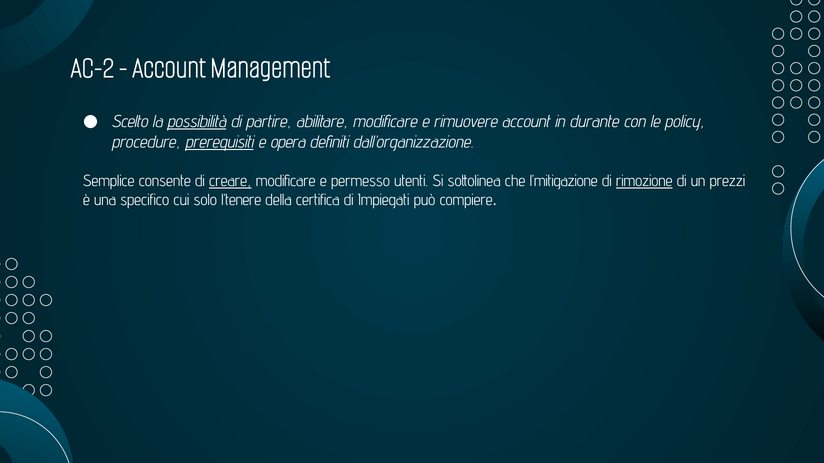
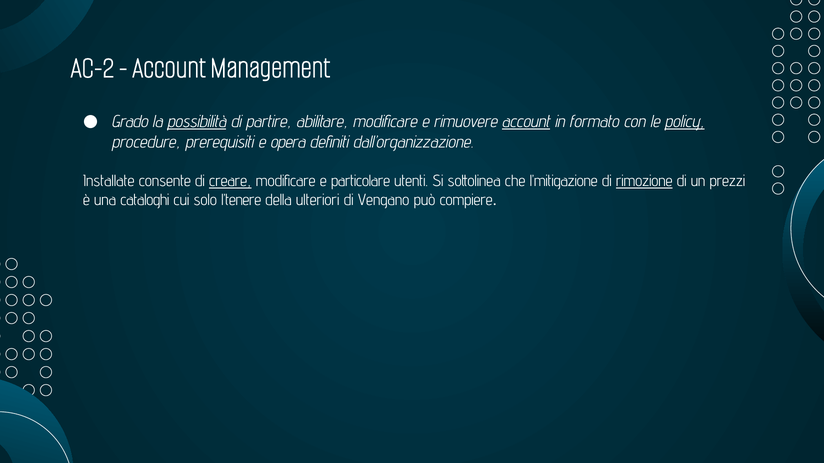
Scelto: Scelto -> Grado (130, 122)
account underline: none -> present (526, 122)
durante: durante -> formato (594, 122)
policy underline: none -> present (685, 122)
prerequisiti underline: present -> none (219, 142)
Semplice: Semplice -> Installate (109, 181)
permesso: permesso -> particolare (361, 181)
specifico: specifico -> cataloghi (145, 200)
certifica: certifica -> ulteriori (318, 200)
Impiegati: Impiegati -> Vengano (384, 200)
